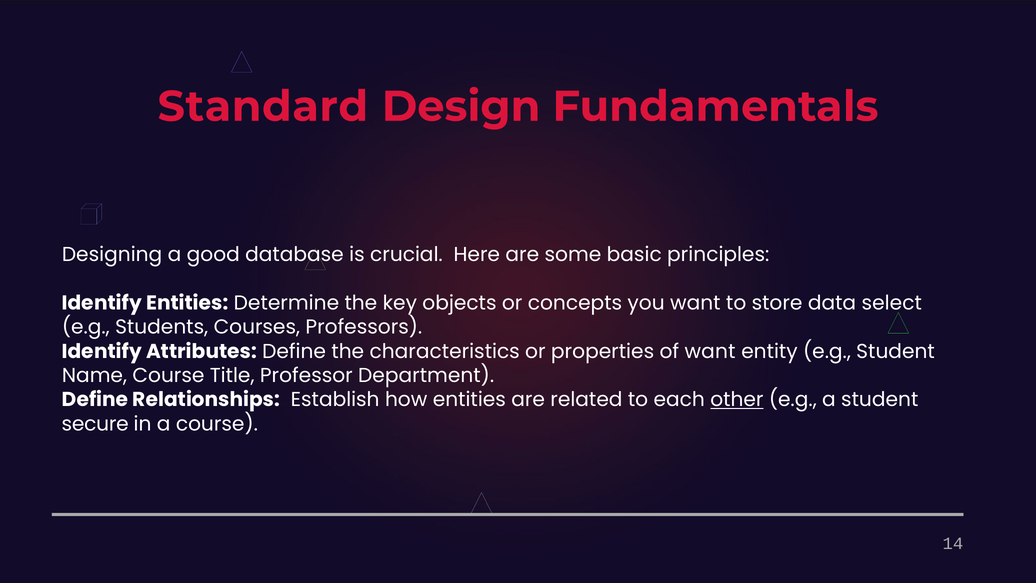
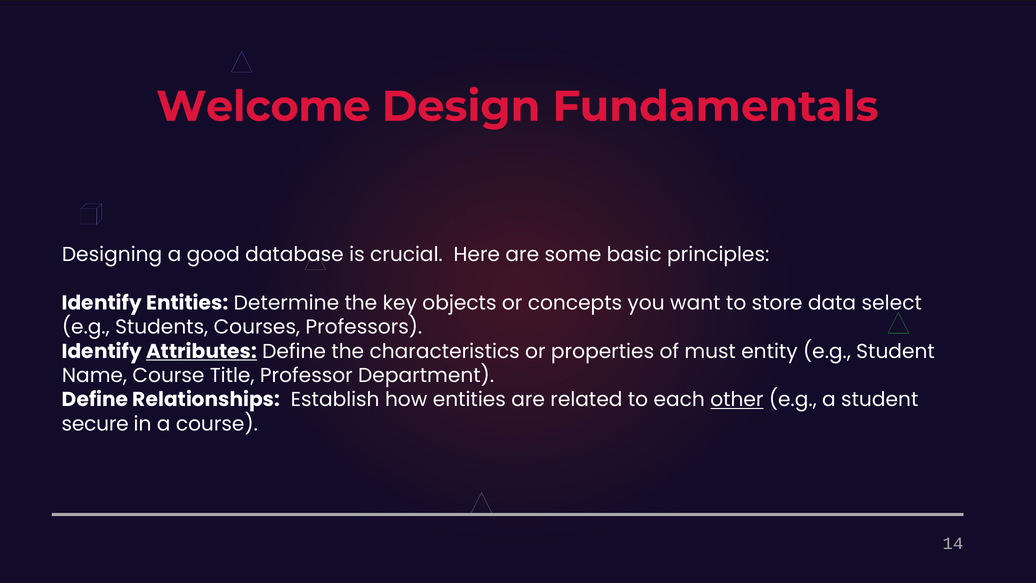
Standard: Standard -> Welcome (263, 107)
Attributes underline: none -> present (201, 351)
of want: want -> must (710, 351)
